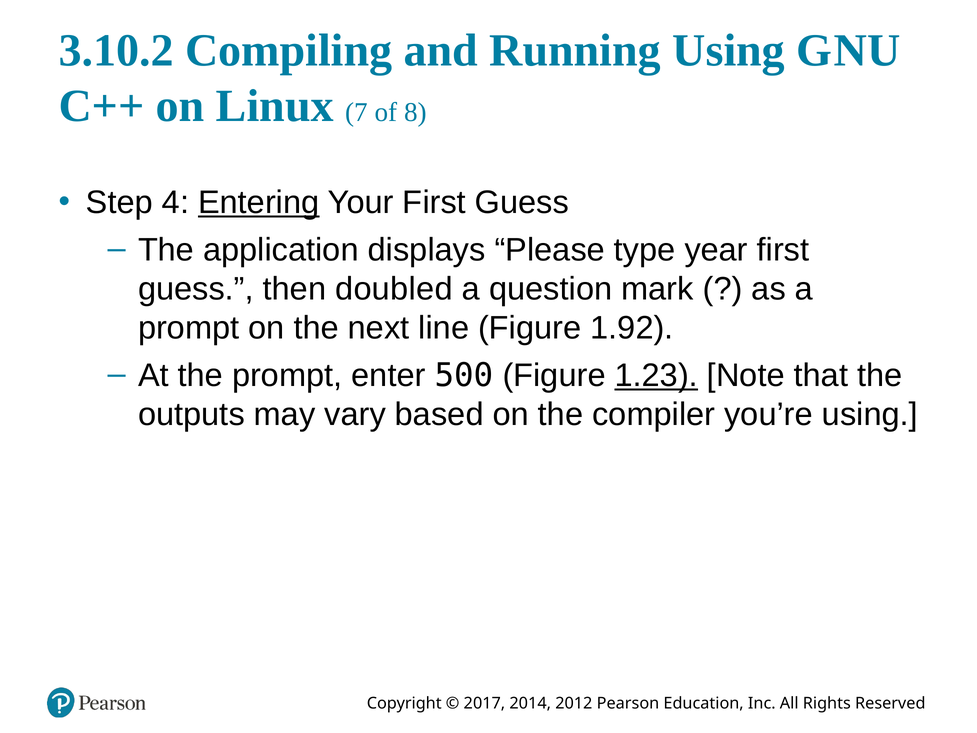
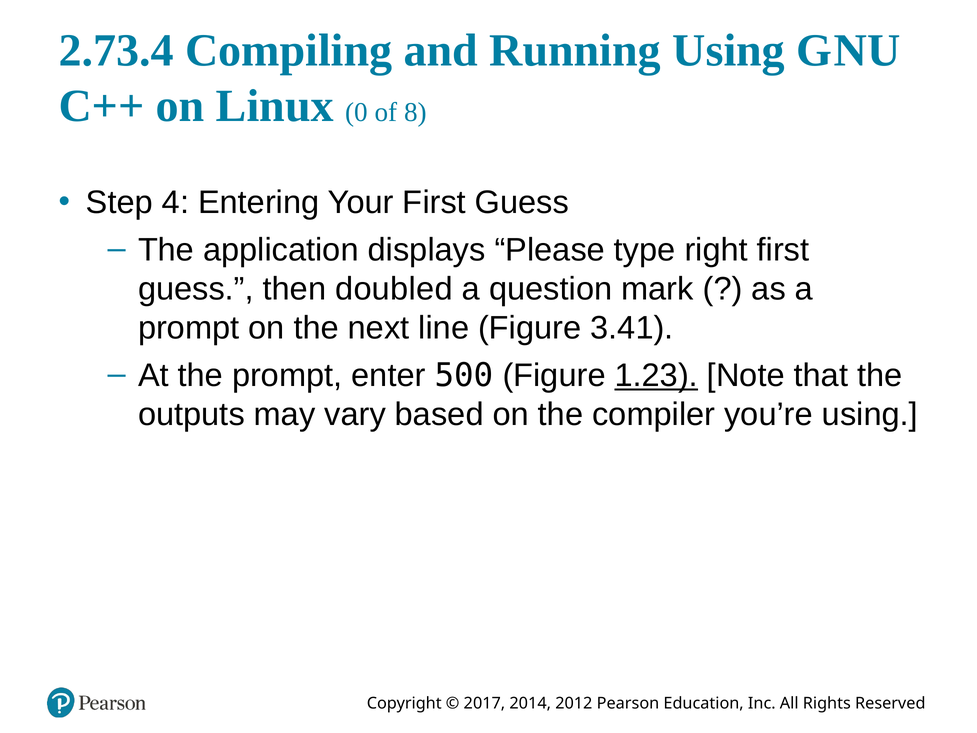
3.10.2: 3.10.2 -> 2.73.4 (116, 51)
7: 7 -> 0 (357, 112)
Entering underline: present -> none (259, 203)
year: year -> right (716, 250)
1.92: 1.92 -> 3.41 (632, 328)
